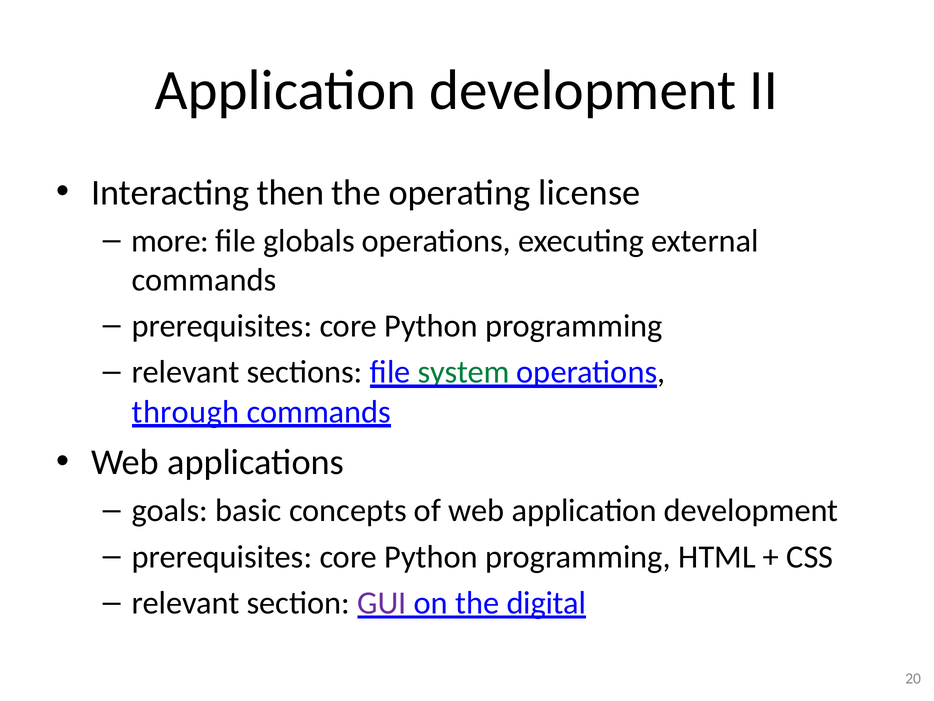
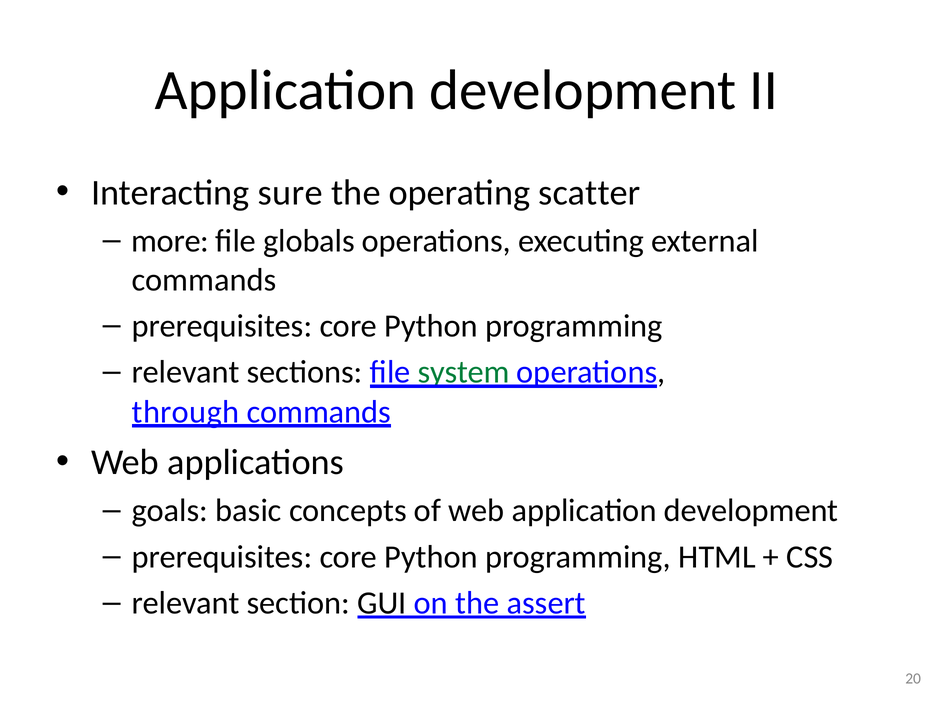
then: then -> sure (290, 192)
license: license -> scatter (589, 192)
GUI colour: purple -> black (382, 603)
digital: digital -> assert (546, 603)
